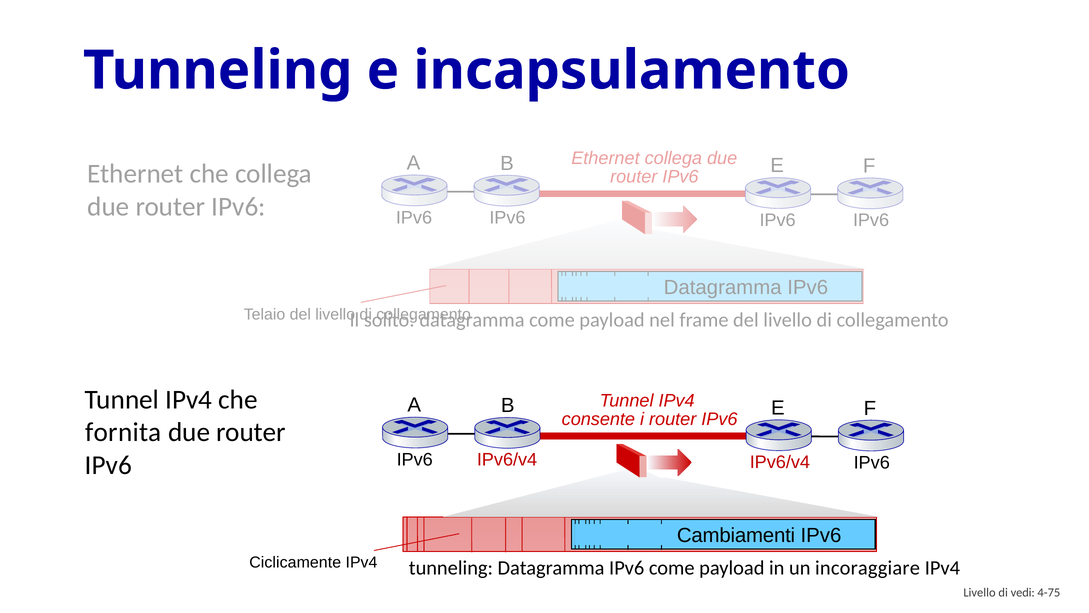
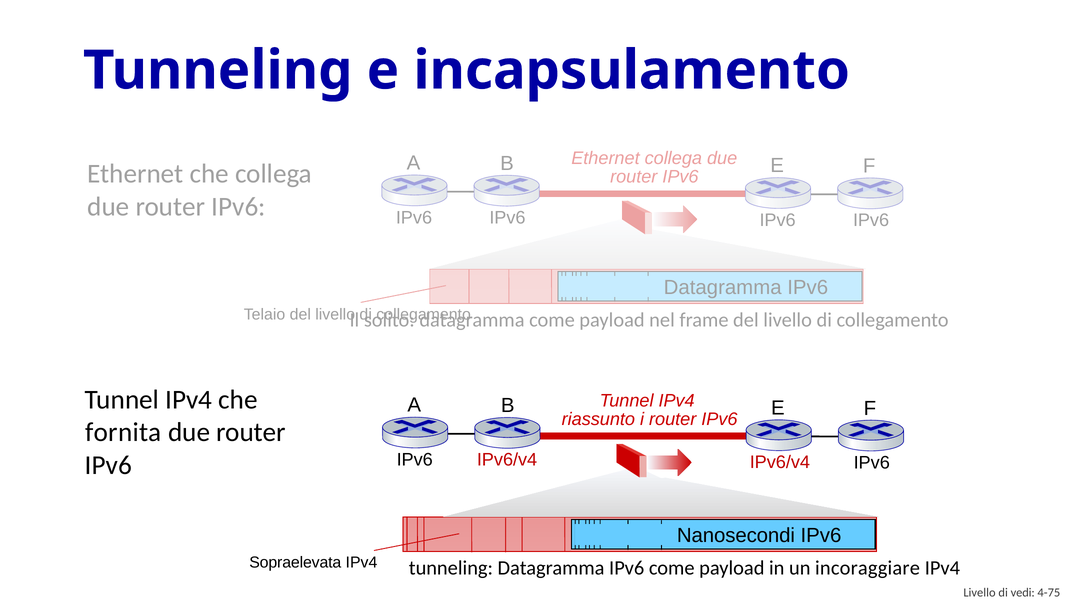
consente: consente -> riassunto (598, 419)
Cambiamenti: Cambiamenti -> Nanosecondi (736, 535)
Ciclicamente: Ciclicamente -> Sopraelevata (295, 562)
